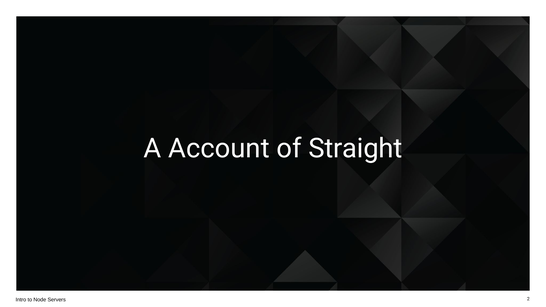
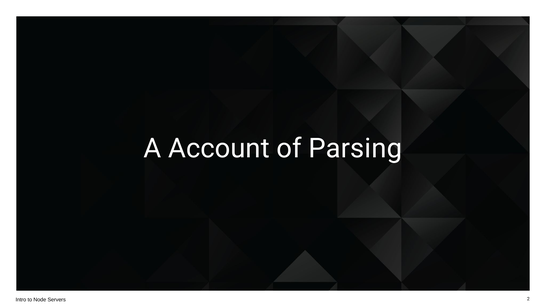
Straight: Straight -> Parsing (355, 148)
